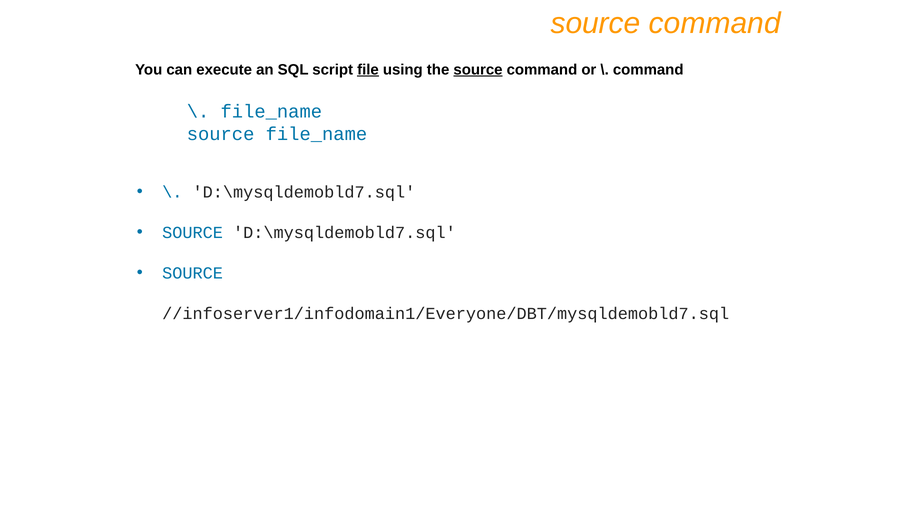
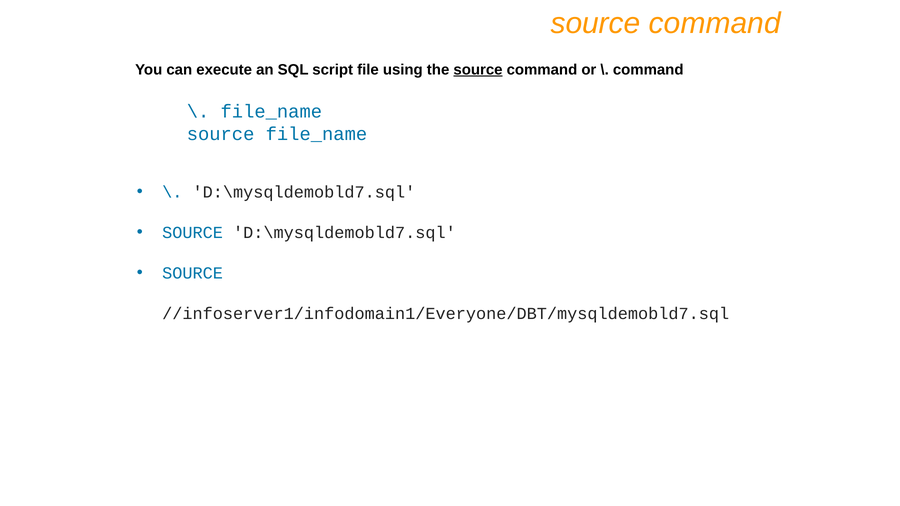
file underline: present -> none (368, 70)
